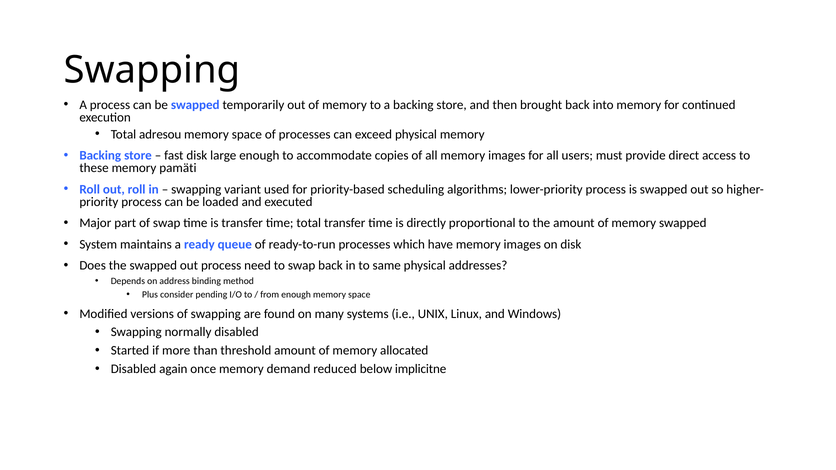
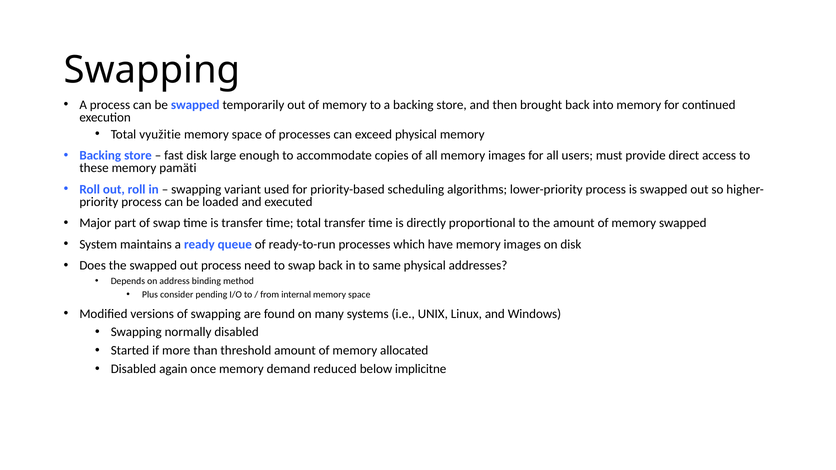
adresou: adresou -> využitie (160, 134)
from enough: enough -> internal (296, 295)
